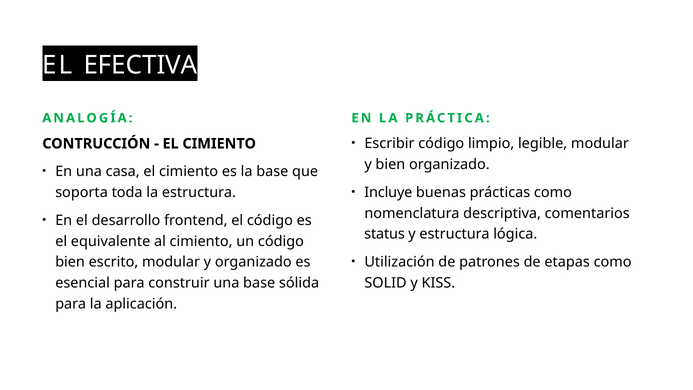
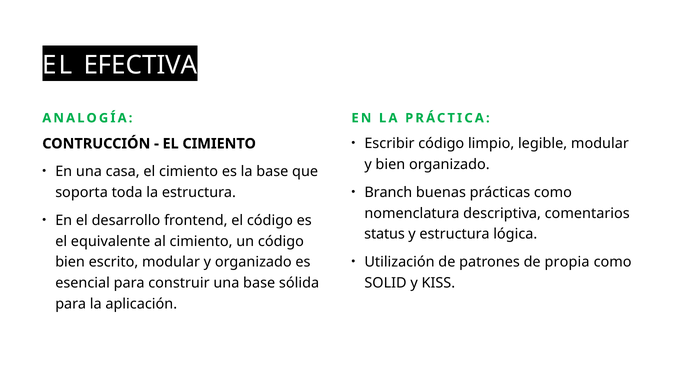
Incluye: Incluye -> Branch (388, 192)
etapas: etapas -> propia (567, 262)
